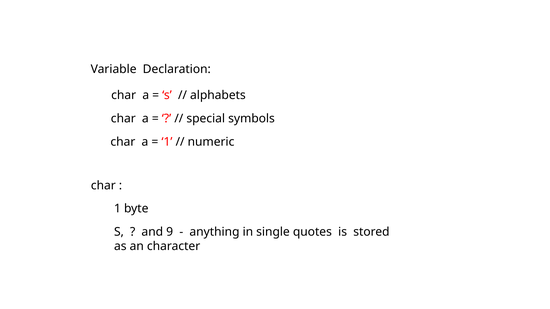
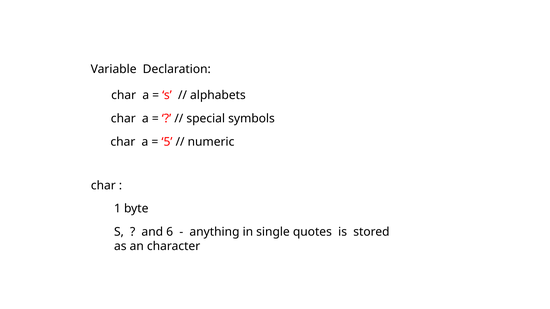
1: 1 -> 5 (167, 142)
9: 9 -> 6 (170, 232)
